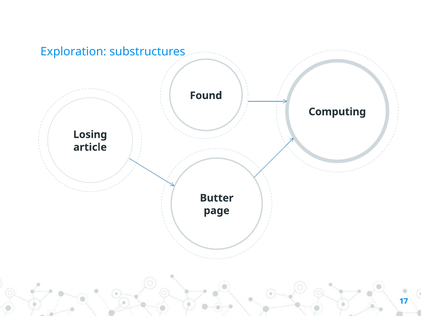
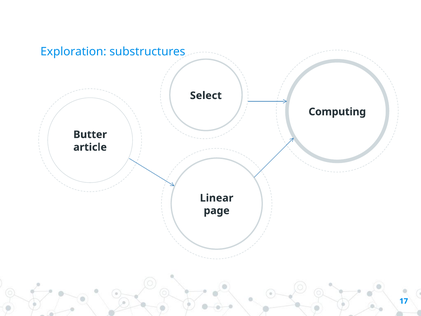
Found: Found -> Select (206, 96)
Losing: Losing -> Butter (90, 134)
Butter: Butter -> Linear (217, 198)
